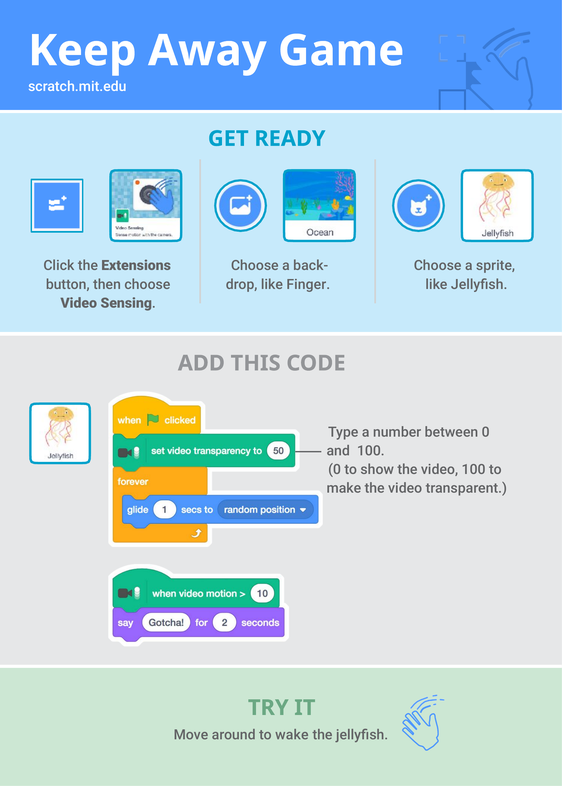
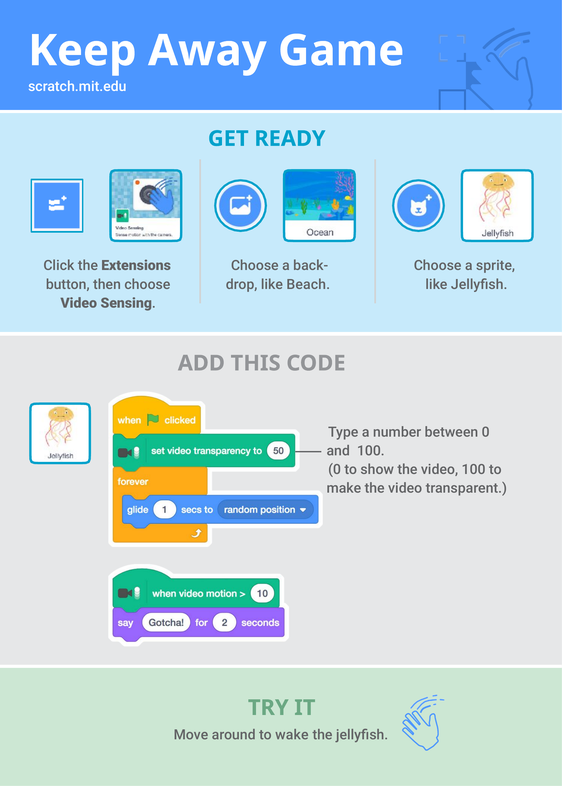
Finger: Finger -> Beach (308, 285)
